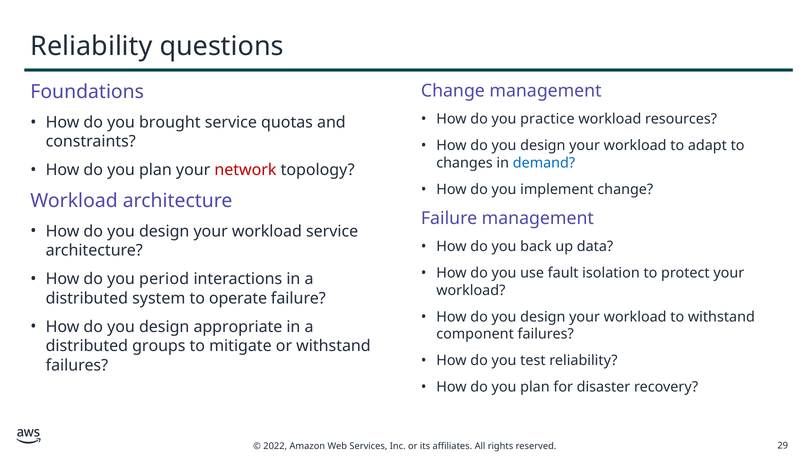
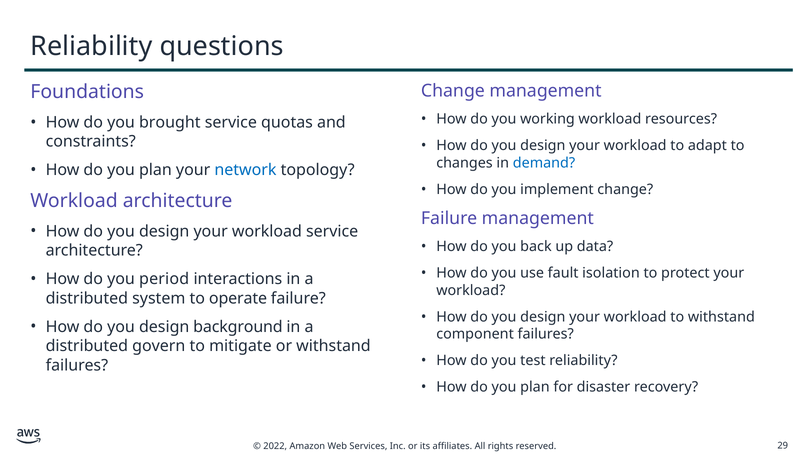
practice: practice -> working (547, 119)
network colour: red -> blue (245, 170)
appropriate: appropriate -> background (238, 327)
groups: groups -> govern (159, 346)
